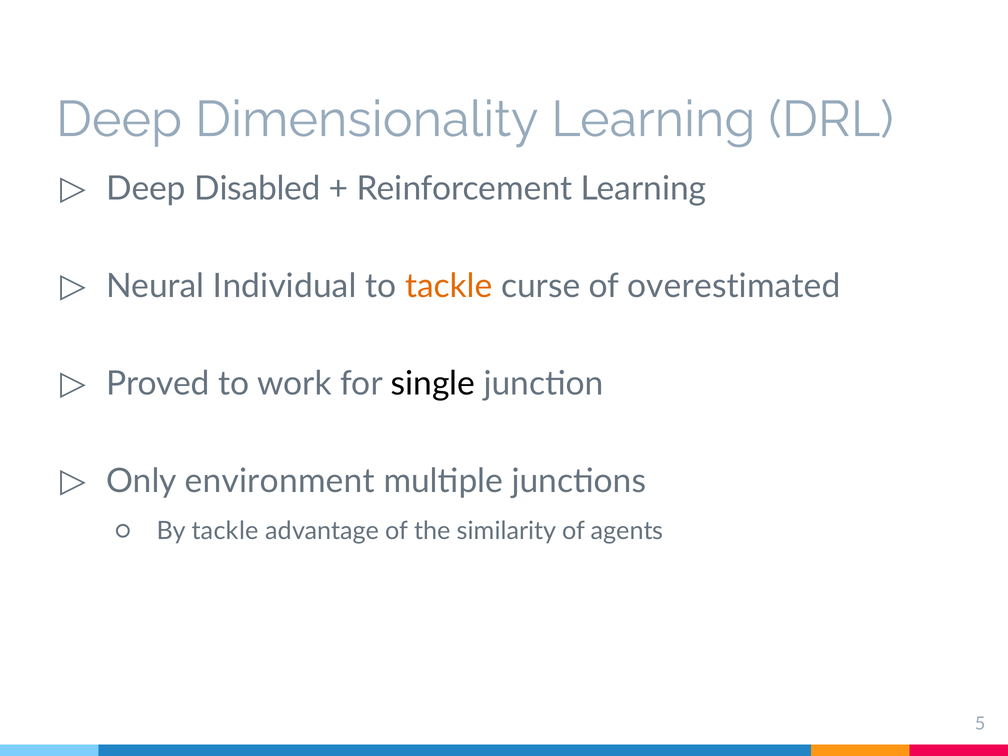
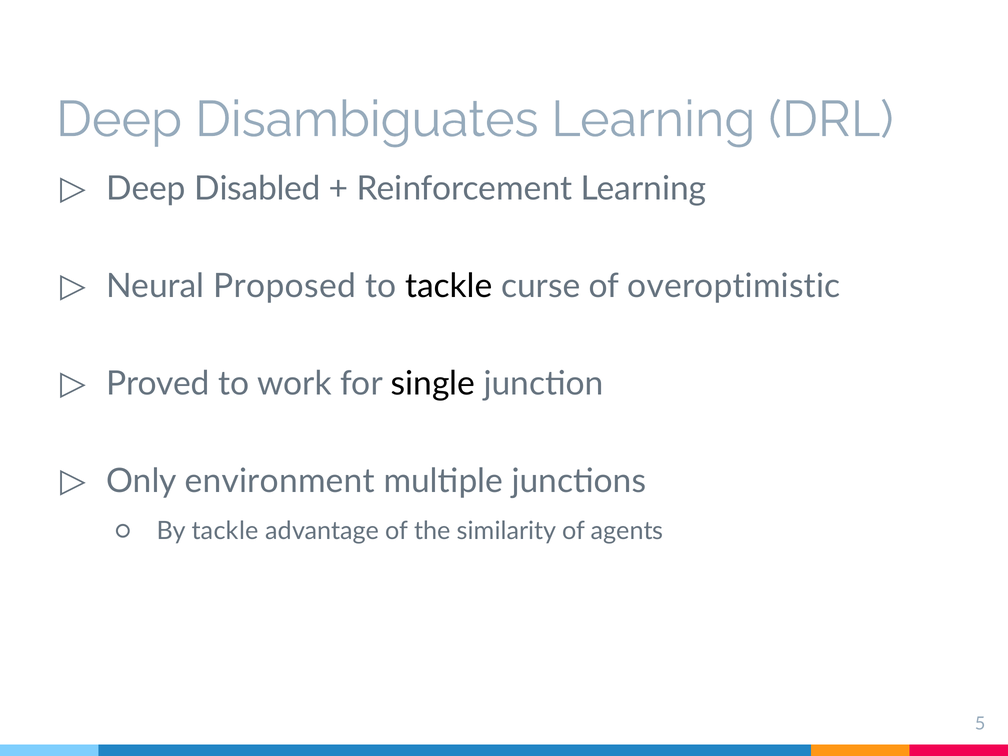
Dimensionality: Dimensionality -> Disambiguates (367, 119)
Individual: Individual -> Proposed (285, 286)
tackle colour: orange -> black (449, 286)
overestimated: overestimated -> overoptimistic (734, 286)
